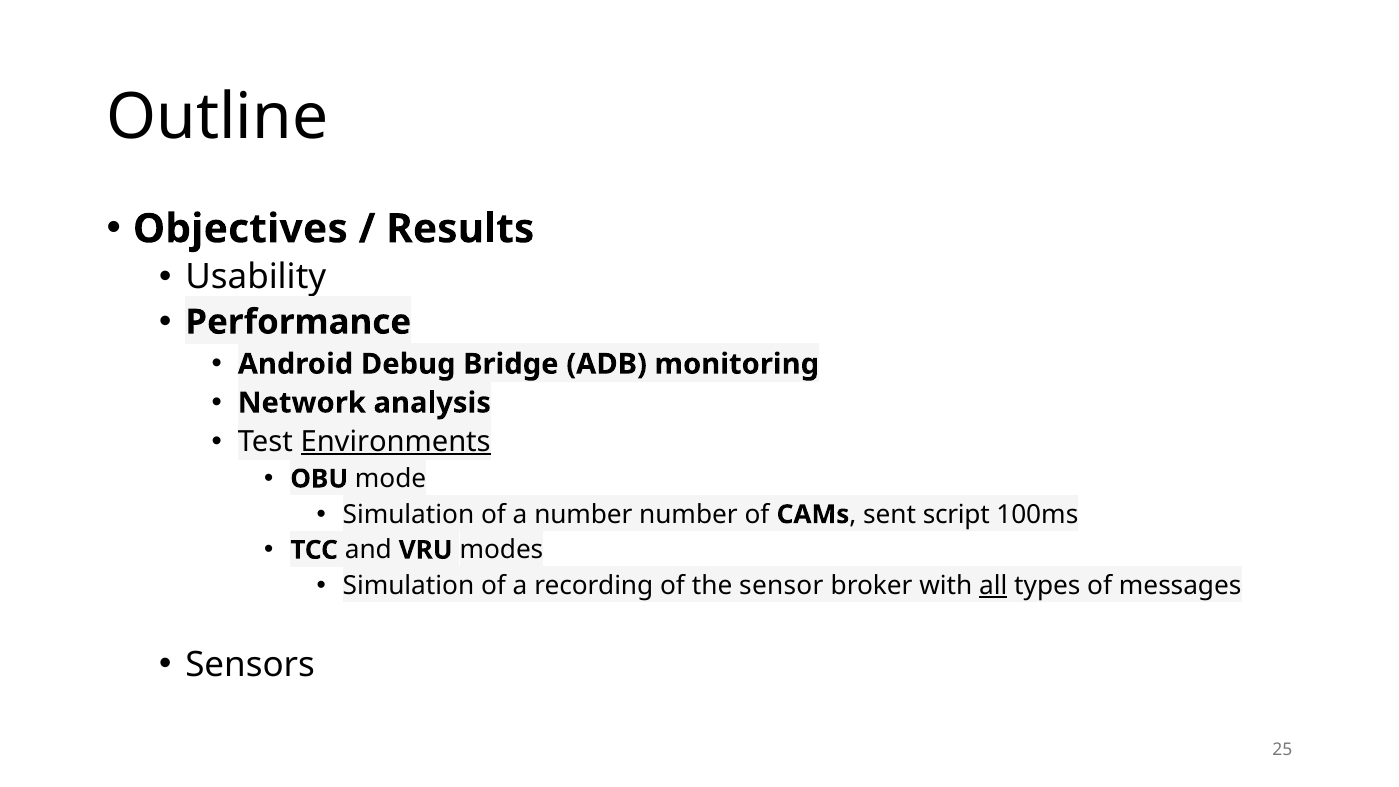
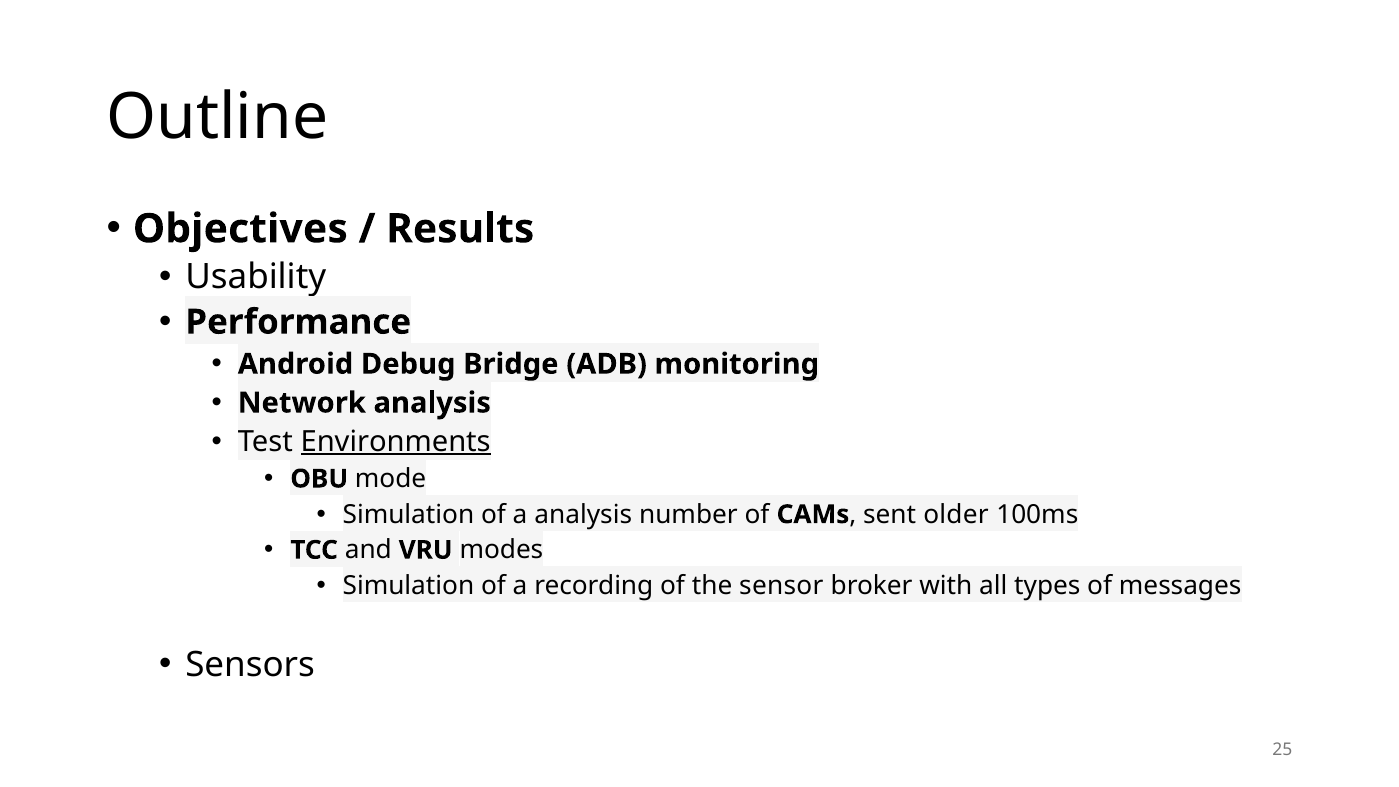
number: number -> analysis (583, 514)
script: script -> older (956, 514)
all underline: present -> none (993, 586)
